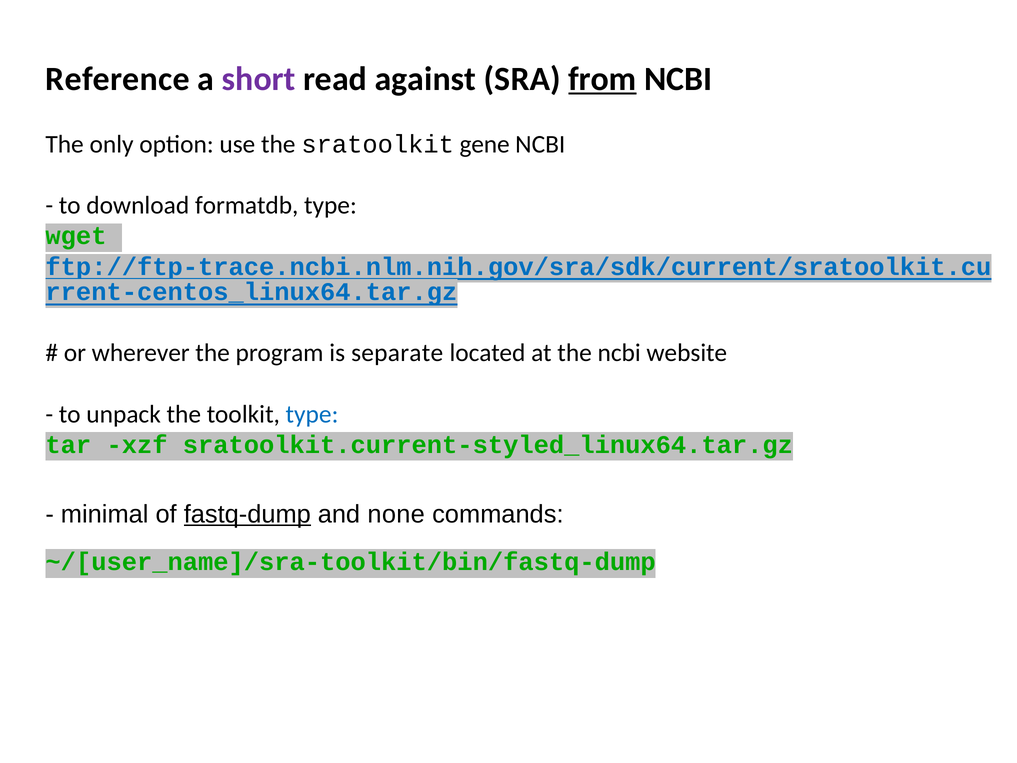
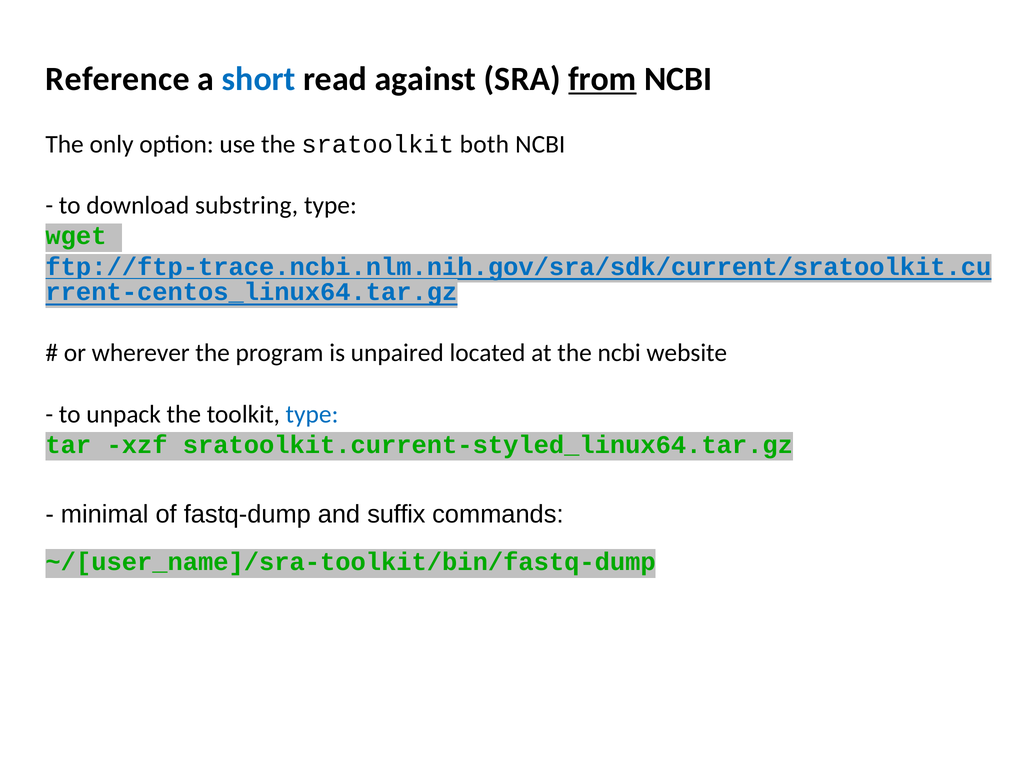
short colour: purple -> blue (259, 79)
gene: gene -> both (484, 144)
formatdb: formatdb -> substring (247, 206)
separate: separate -> unpaired (397, 353)
fastq-dump underline: present -> none (247, 514)
none: none -> suffix (396, 514)
